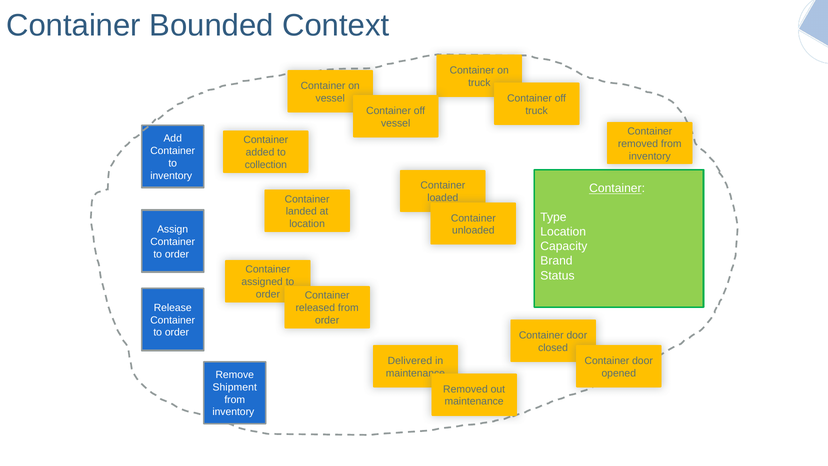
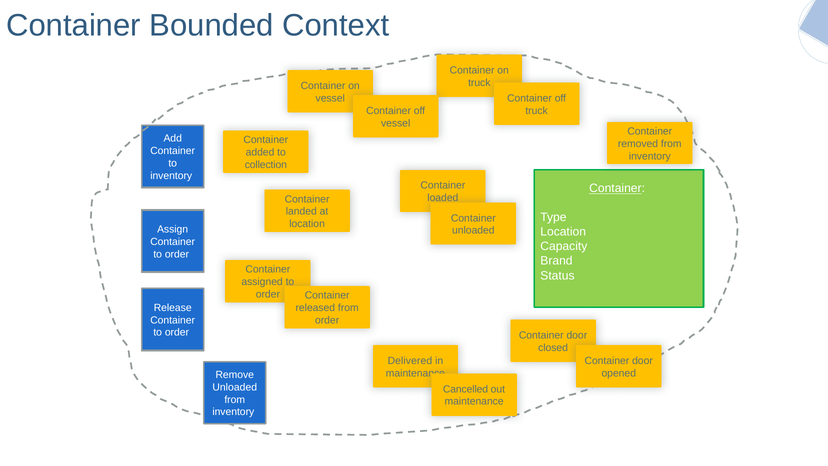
Shipment: Shipment -> Unloaded (235, 387)
Removed: Removed -> Cancelled (466, 389)
